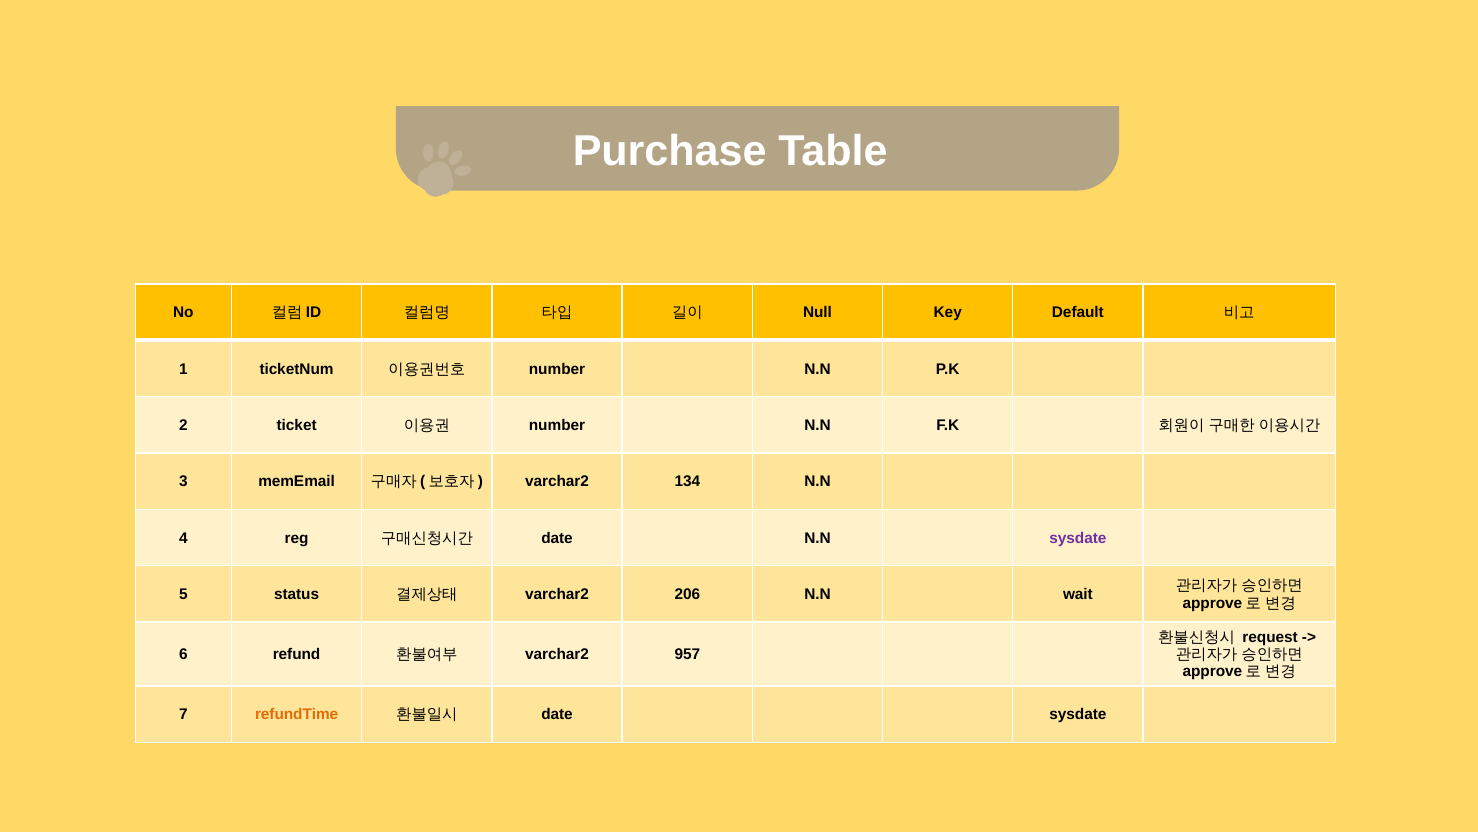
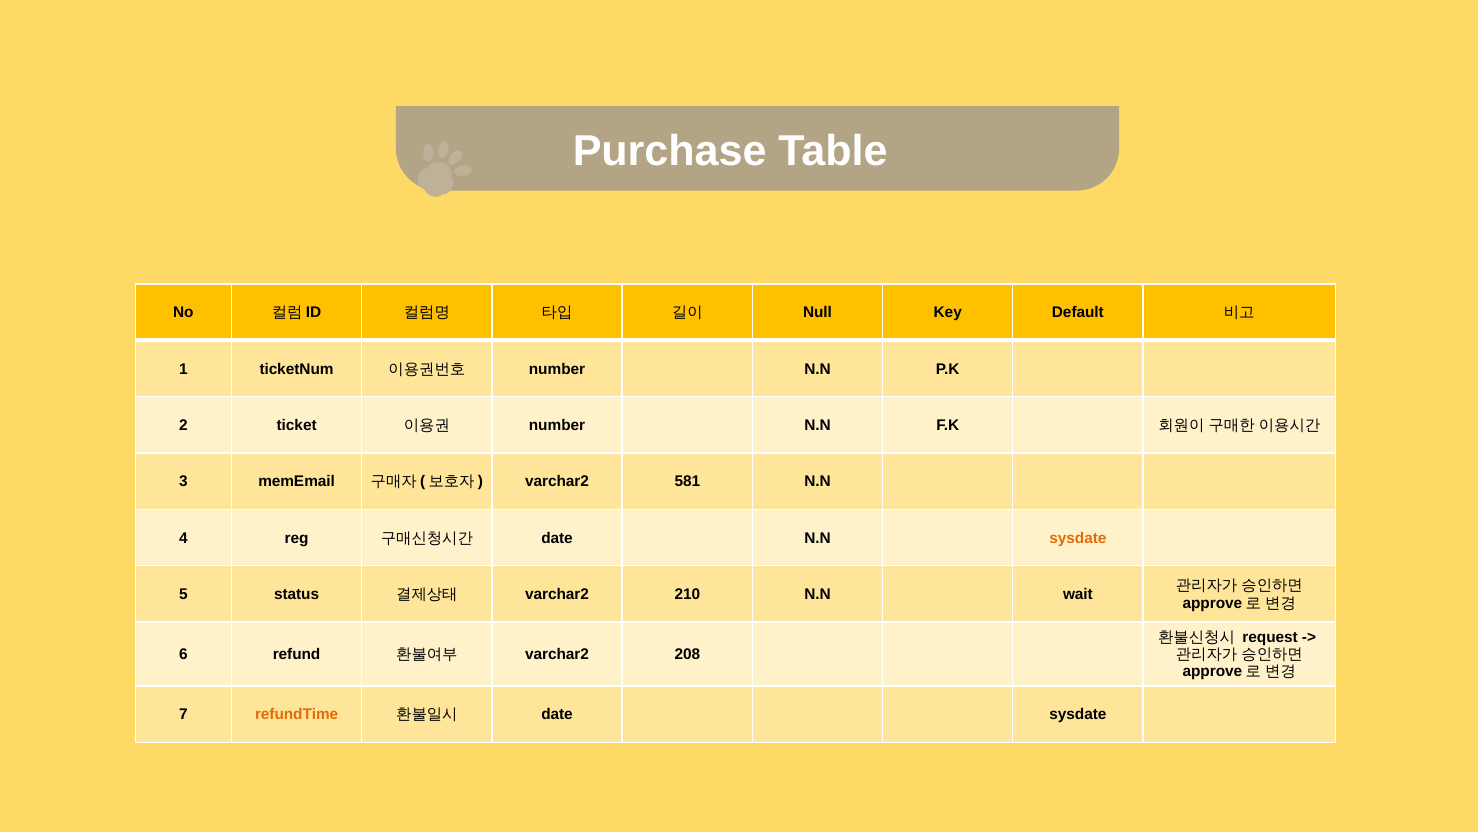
134: 134 -> 581 (687, 481)
sysdate colour: purple -> orange (1078, 538)
206: 206 -> 210 (687, 594)
957: 957 -> 208 (687, 654)
